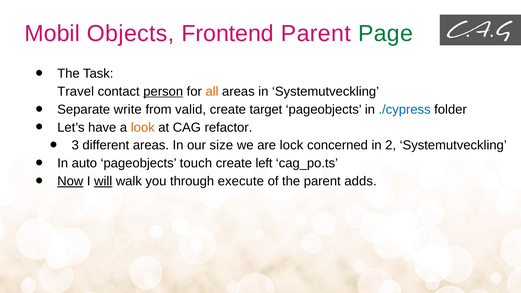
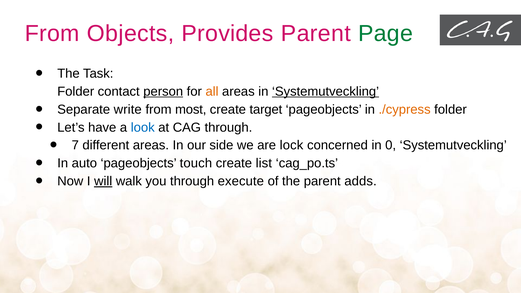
Mobil: Mobil -> From (52, 34)
Frontend: Frontend -> Provides (227, 34)
Travel: Travel -> Folder (76, 91)
Systemutveckling underline: none -> present (326, 91)
valid: valid -> most (191, 109)
./cypress colour: blue -> orange (405, 109)
look colour: orange -> blue (143, 127)
CAG refactor: refactor -> through (228, 127)
3: 3 -> 7 (75, 145)
size: size -> side (221, 145)
2: 2 -> 0 (391, 145)
left: left -> list (264, 163)
Now underline: present -> none (70, 181)
